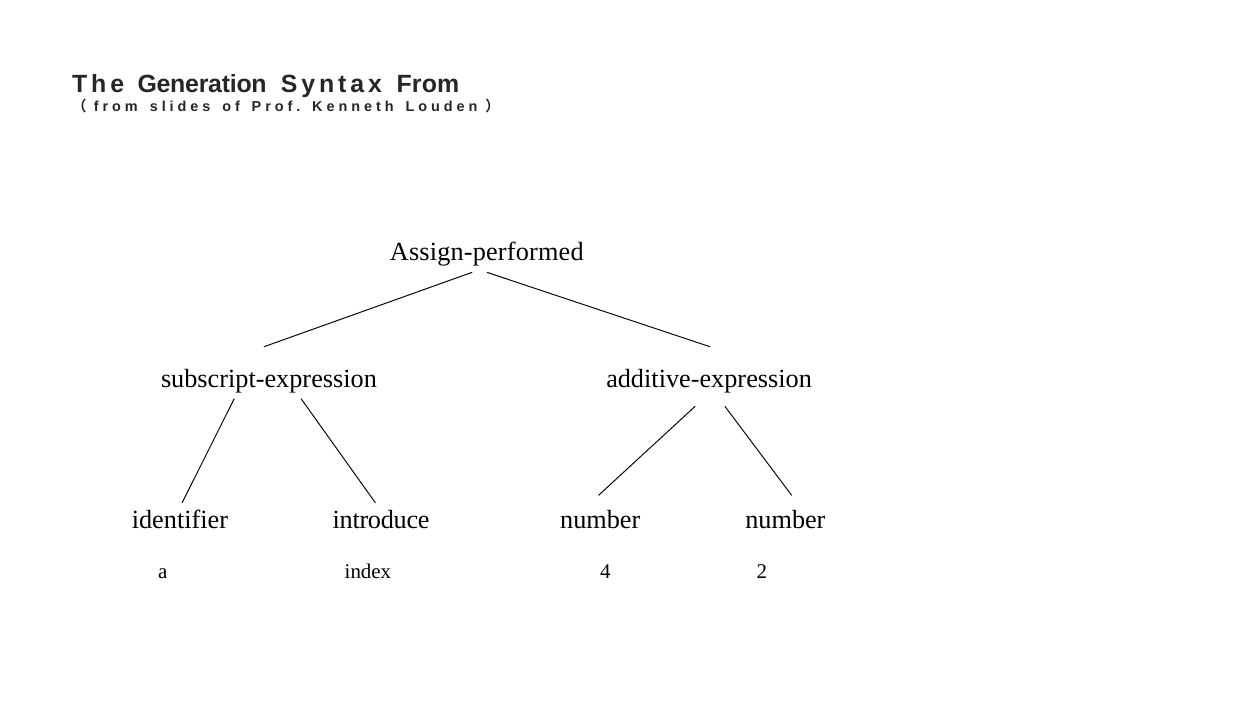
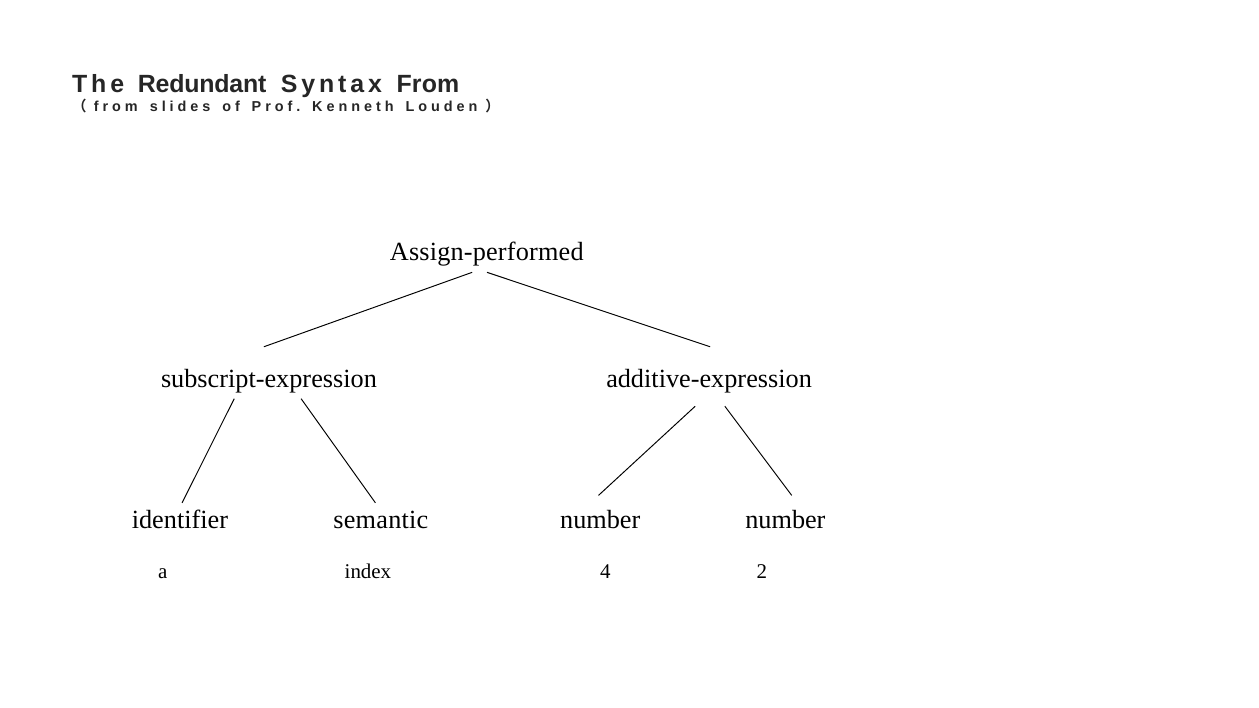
Generation: Generation -> Redundant (202, 84)
introduce: introduce -> semantic (381, 520)
